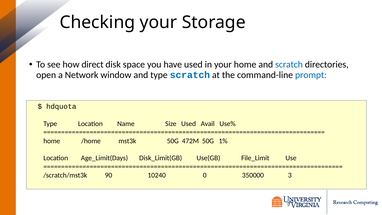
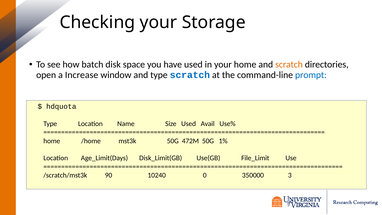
direct: direct -> batch (92, 65)
scratch colour: blue -> orange (289, 65)
Network: Network -> Increase (82, 75)
